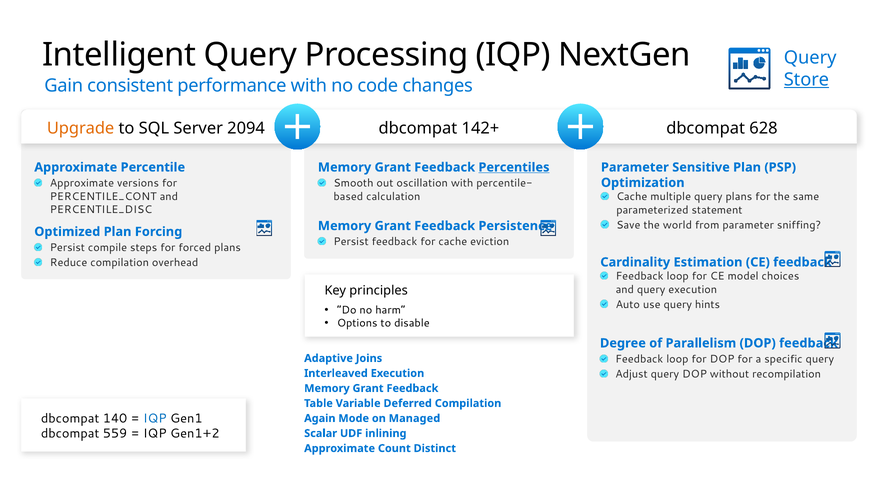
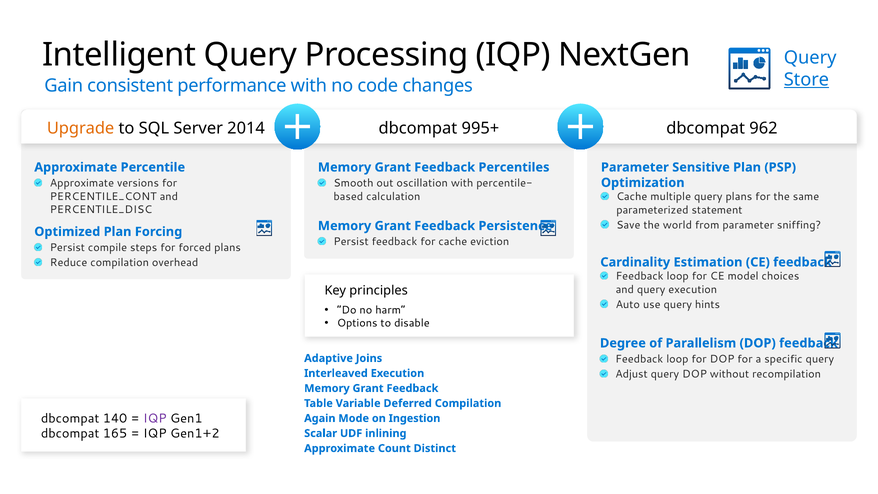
2094: 2094 -> 2014 (246, 128)
142+: 142+ -> 995+ (480, 128)
628: 628 -> 962 (763, 128)
Percentiles underline: present -> none (514, 167)
IQP colour: blue -> purple (155, 418)
Managed: Managed -> Ingestion (415, 418)
559: 559 -> 165 (115, 434)
